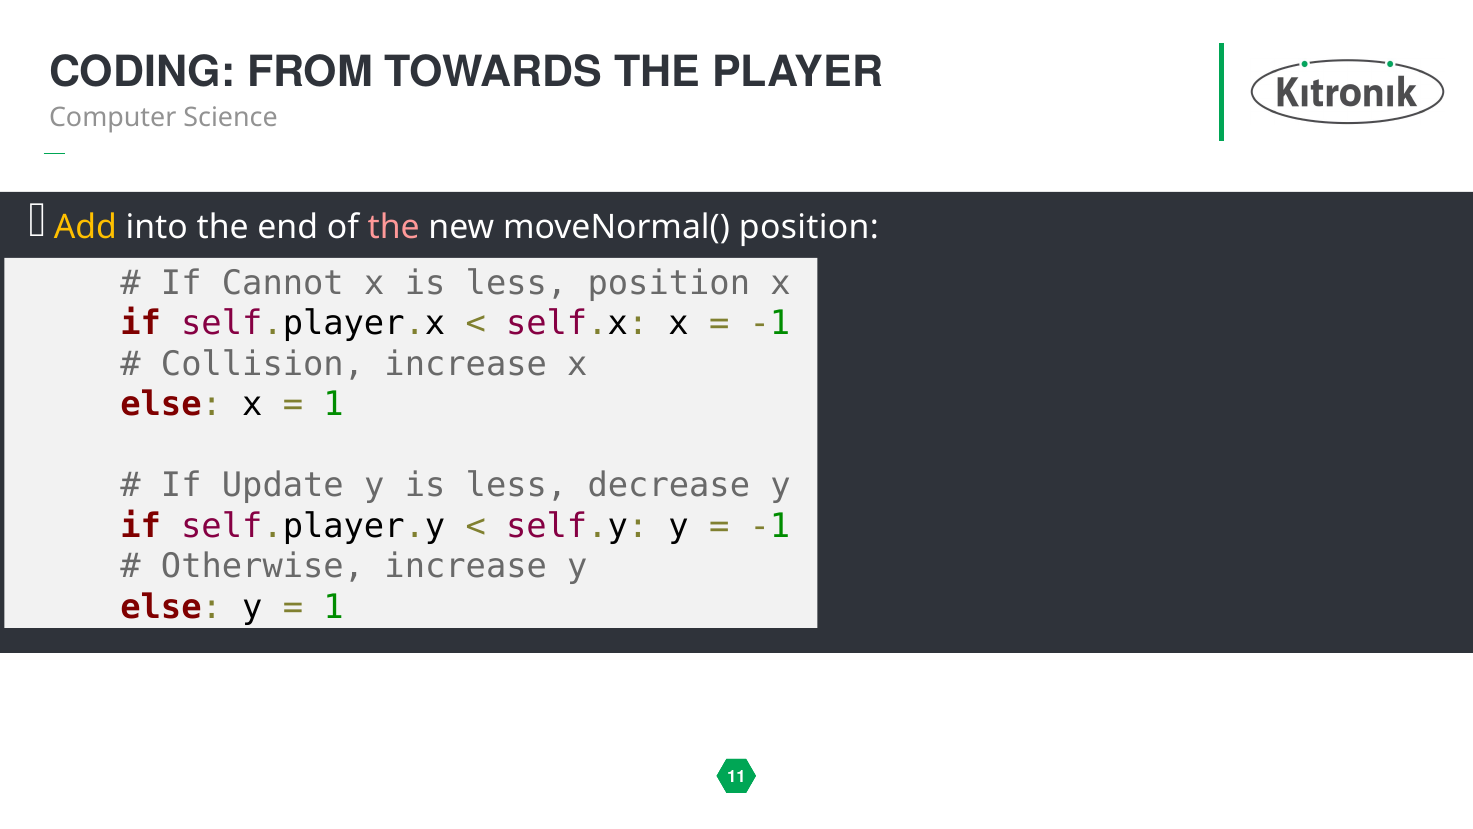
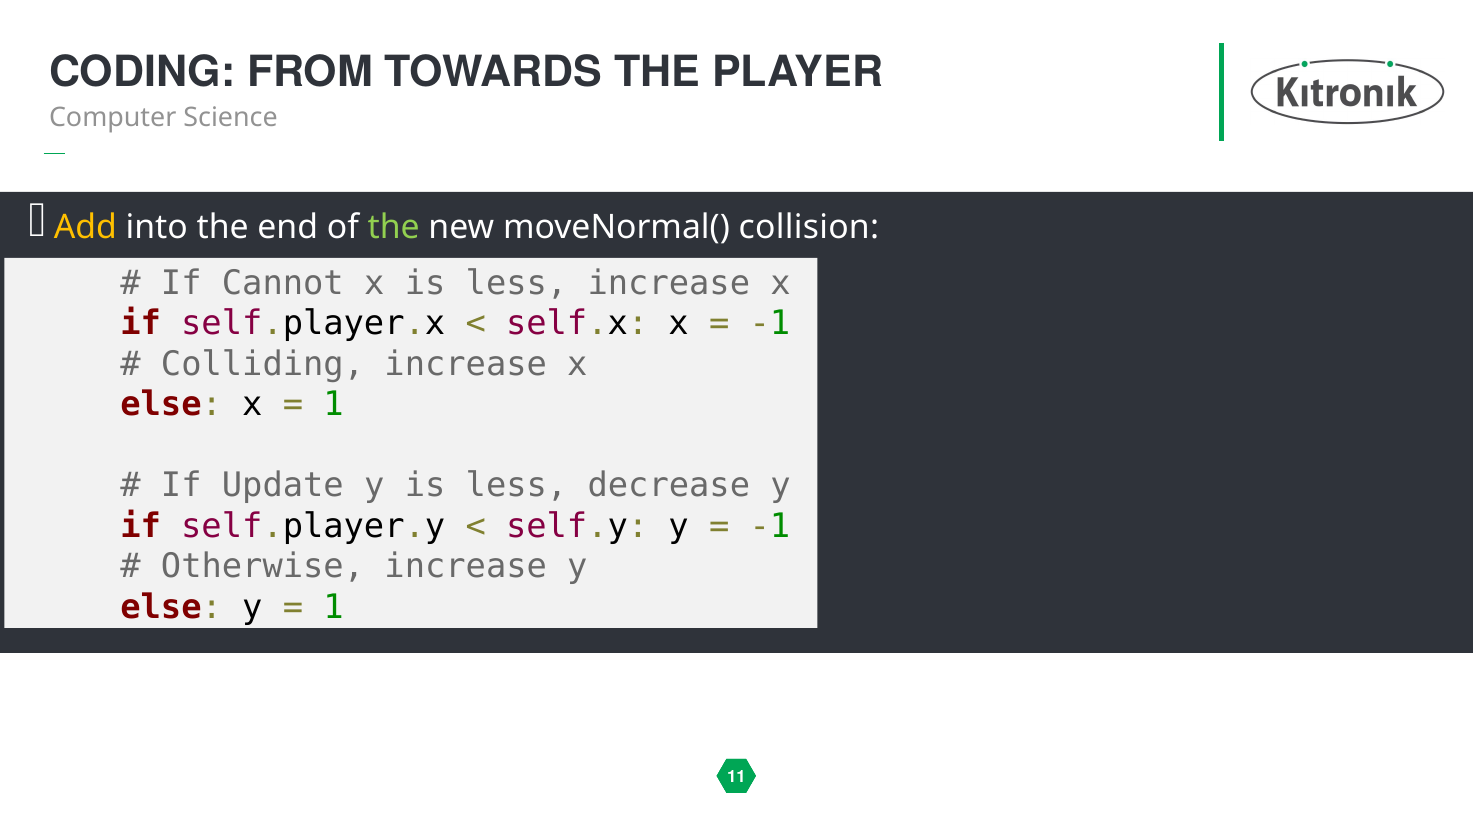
the colour: pink -> light green (394, 227)
moveNormal( position: position -> collision (809, 227)
less position: position -> increase (669, 283)
Collision: Collision -> Colliding (263, 364)
